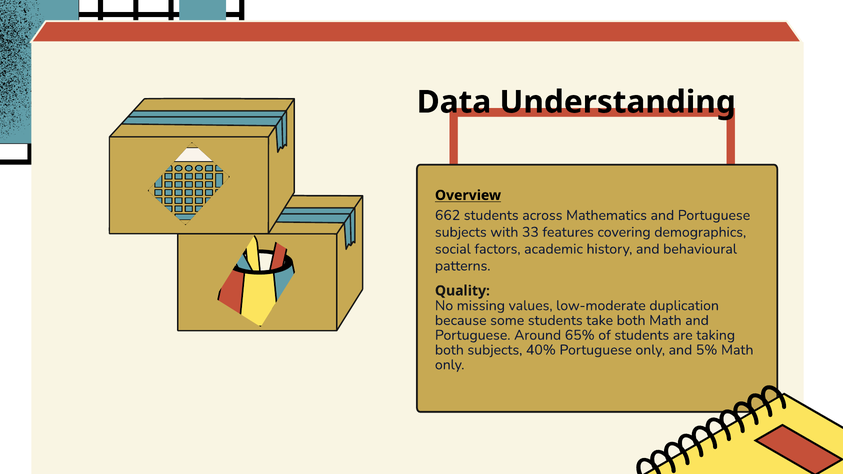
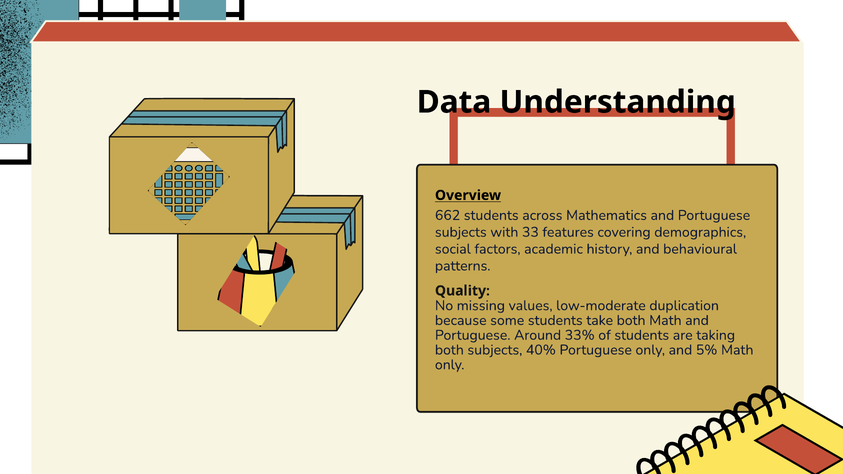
65%: 65% -> 33% (580, 335)
